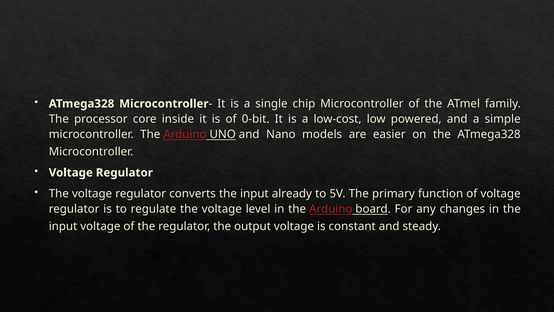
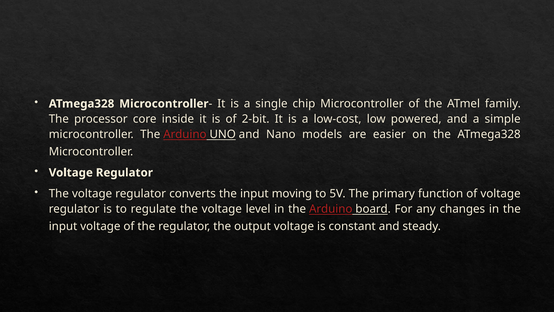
0-bit: 0-bit -> 2-bit (256, 119)
already: already -> moving (292, 193)
